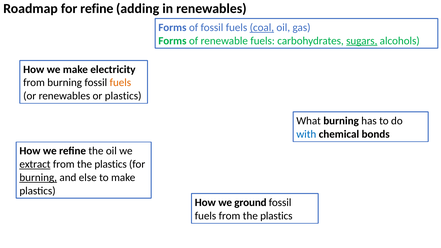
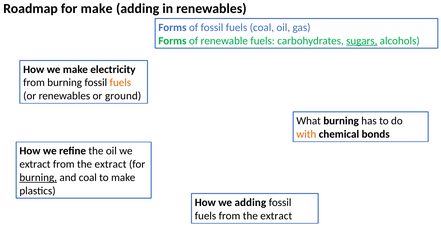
for refine: refine -> make (97, 8)
coal underline: present -> none (262, 28)
or plastics: plastics -> ground (123, 96)
with colour: blue -> orange (306, 134)
extract underline: present -> none (35, 164)
plastics: plastics -> extract (110, 164)
and else: else -> coal (88, 178)
we ground: ground -> adding (250, 203)
fuels from the plastics: plastics -> extract (276, 216)
